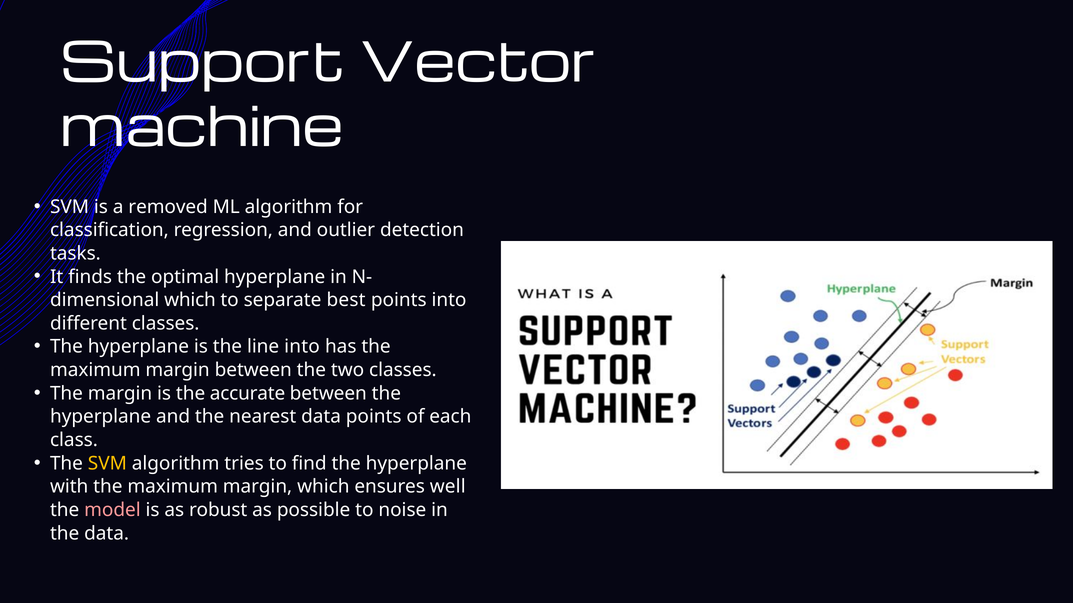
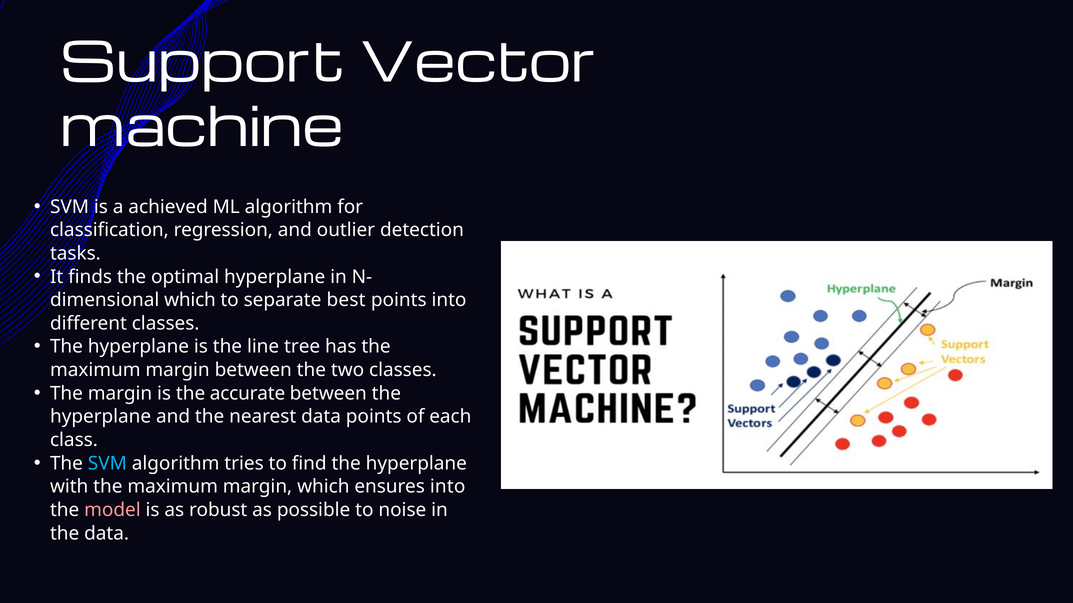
removed: removed -> achieved (168, 207)
line into: into -> tree (302, 347)
SVM colour: yellow -> light blue (107, 464)
ensures well: well -> into (448, 487)
